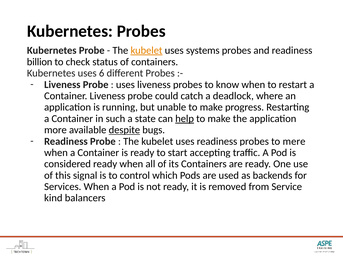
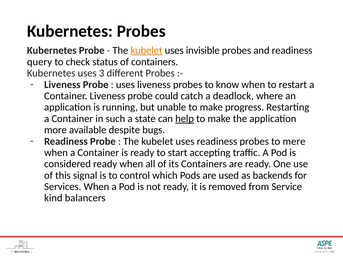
systems: systems -> invisible (203, 50)
billion: billion -> query (40, 62)
6: 6 -> 3 (102, 73)
despite underline: present -> none (124, 130)
